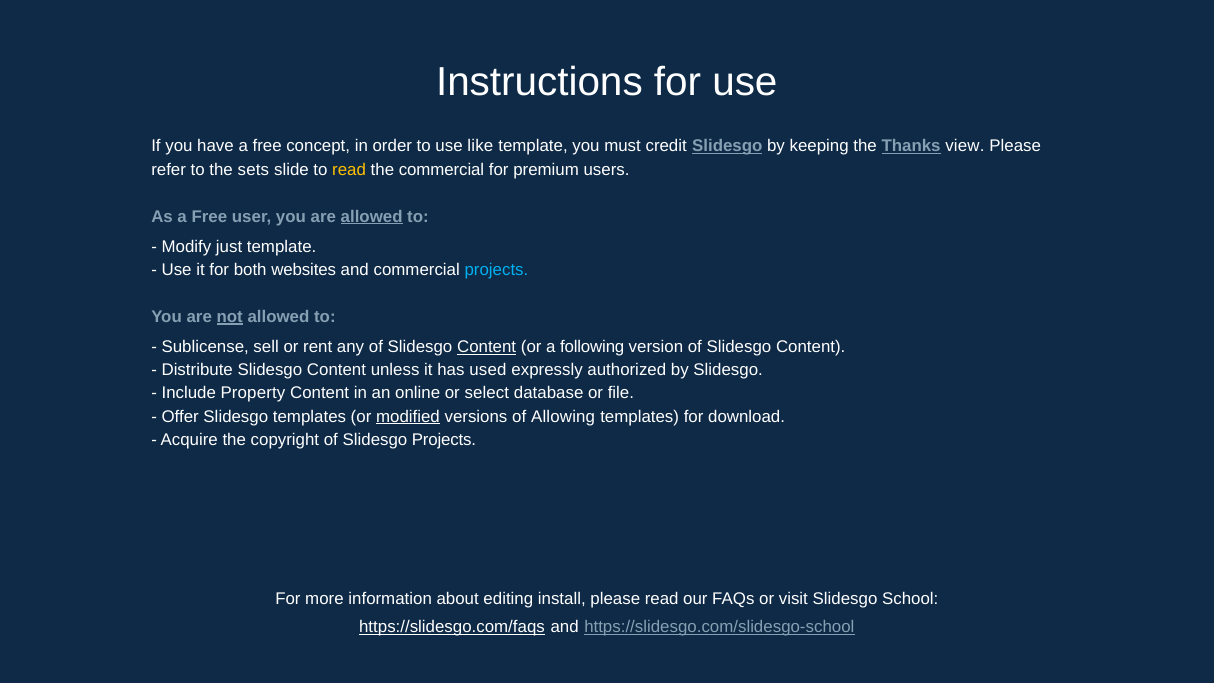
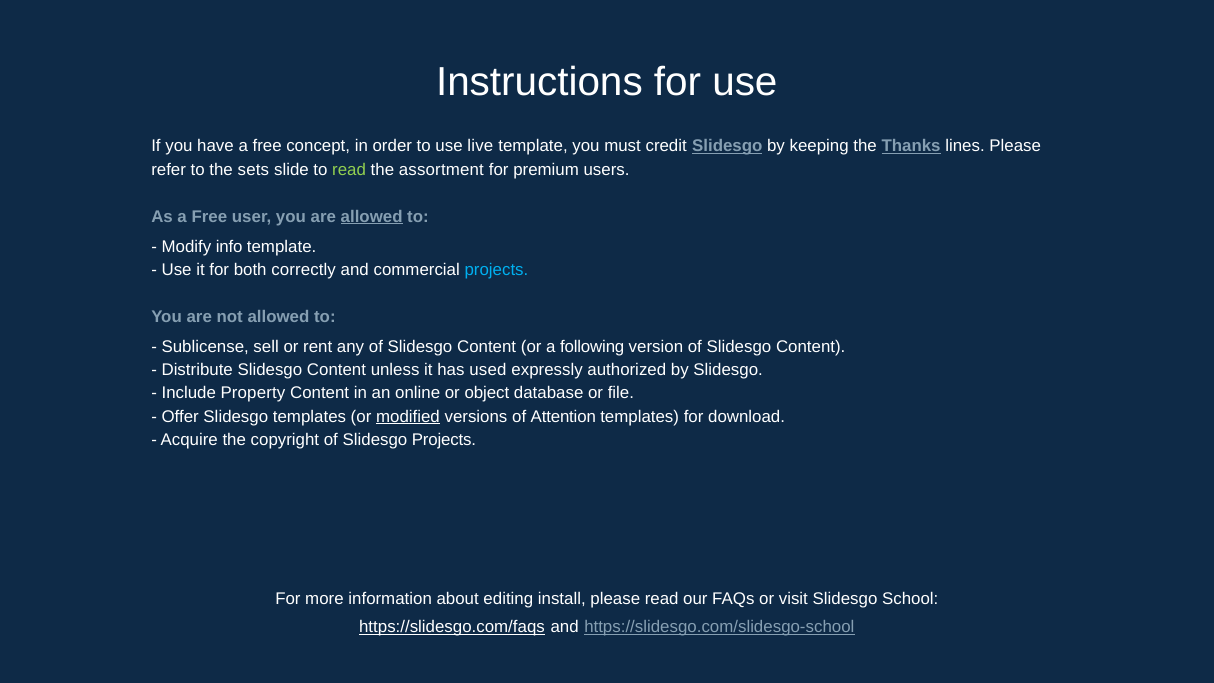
like: like -> live (480, 146)
view: view -> lines (965, 146)
read colour: yellow -> light green (349, 170)
the commercial: commercial -> assortment (441, 170)
just: just -> info (229, 247)
websites: websites -> correctly (304, 270)
not underline: present -> none (230, 317)
Content underline: present -> none (487, 347)
select: select -> object (487, 393)
Allowing: Allowing -> Attention (563, 417)
